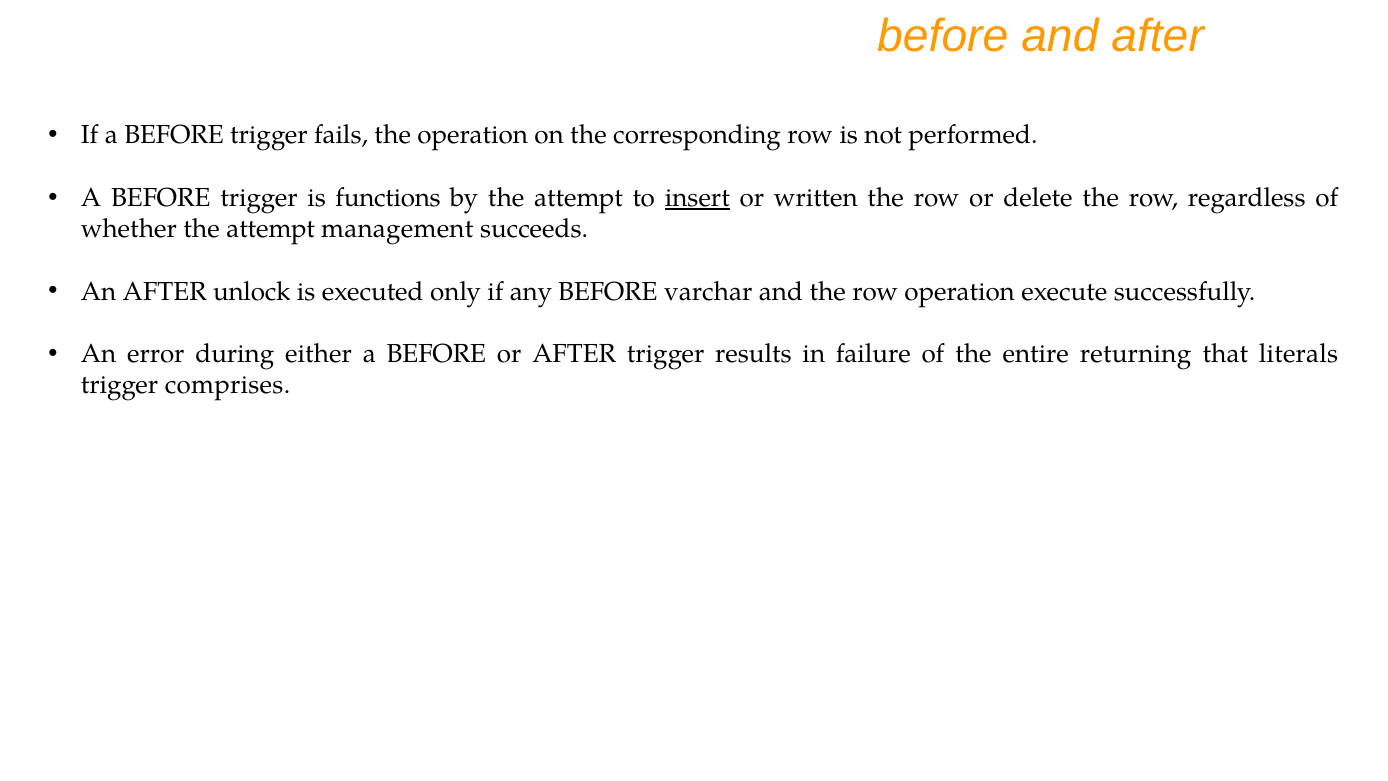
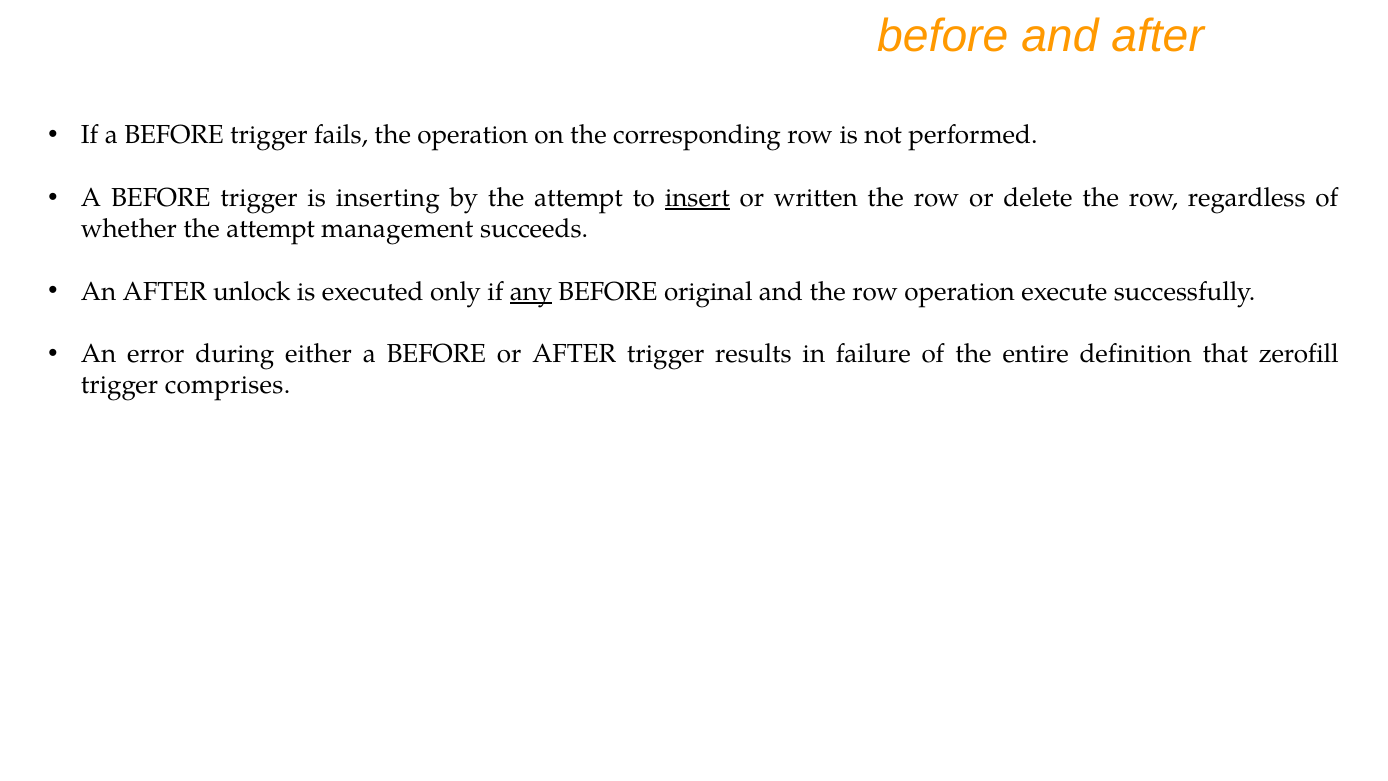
functions: functions -> inserting (388, 198)
any underline: none -> present (531, 291)
varchar: varchar -> original (708, 291)
returning: returning -> definition (1136, 354)
literals: literals -> zerofill (1299, 354)
